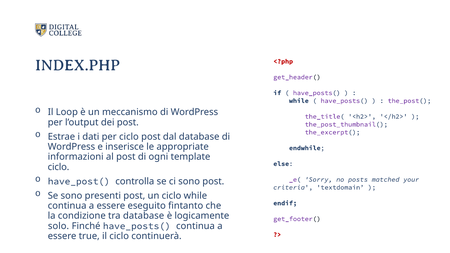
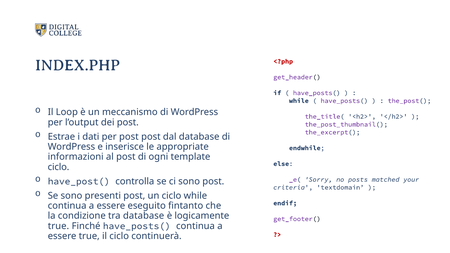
per ciclo: ciclo -> post (129, 137)
solo: solo -> true (58, 226)
